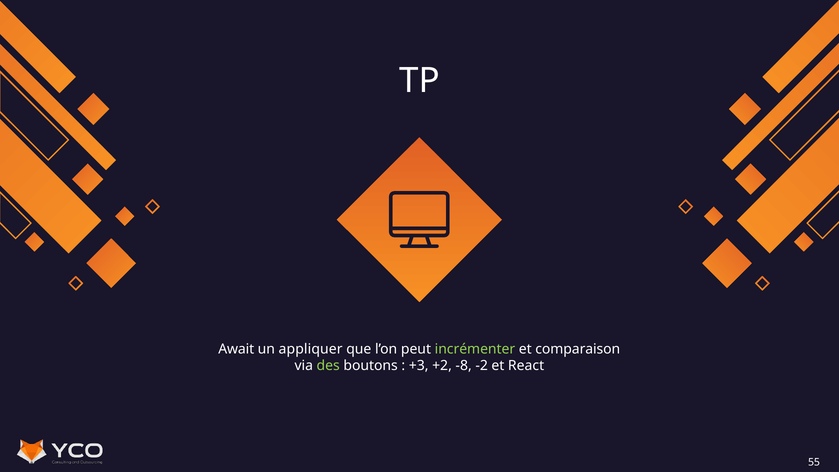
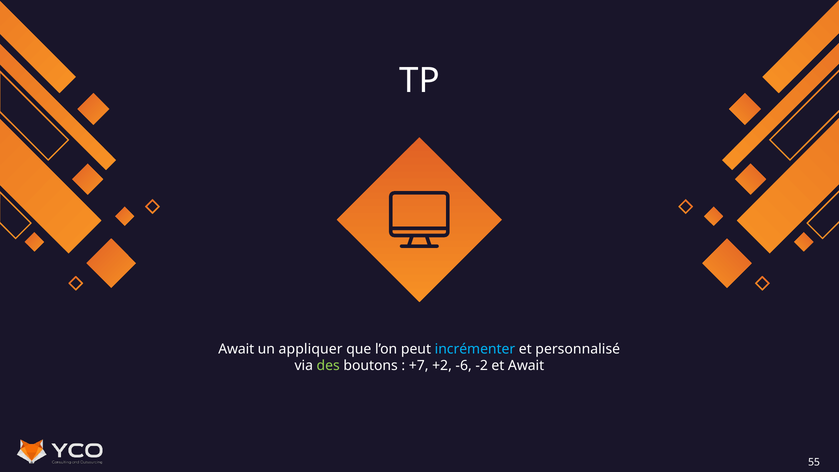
incrémenter colour: light green -> light blue (475, 349)
comparaison: comparaison -> personnalisé (578, 349)
+3: +3 -> +7 (419, 366)
-8: -8 -> -6 (464, 366)
et React: React -> Await (526, 366)
